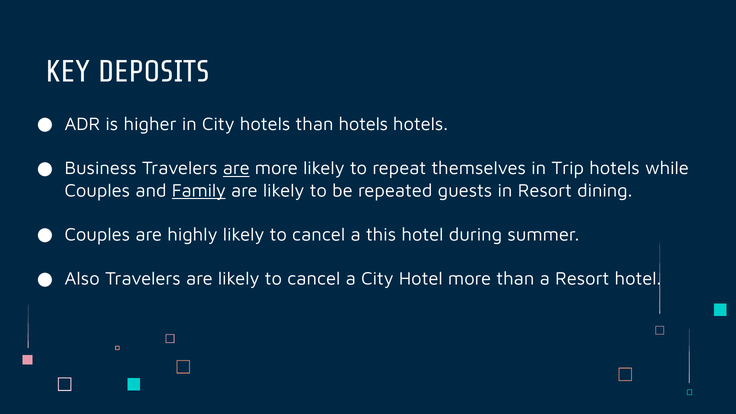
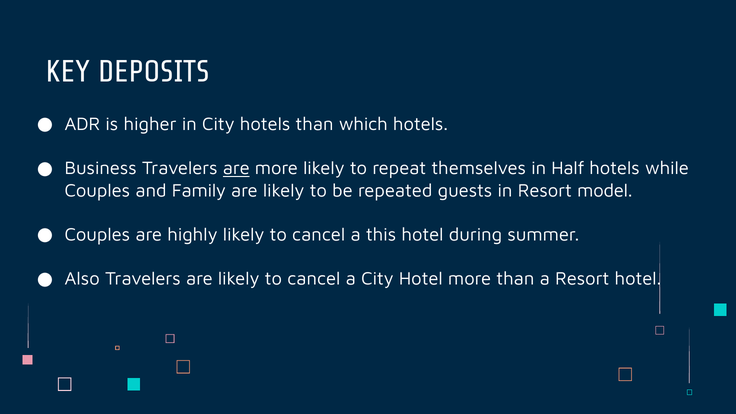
than hotels: hotels -> which (363, 124)
Trip: Trip -> Half (568, 168)
Family underline: present -> none (199, 191)
dining: dining -> model (605, 191)
